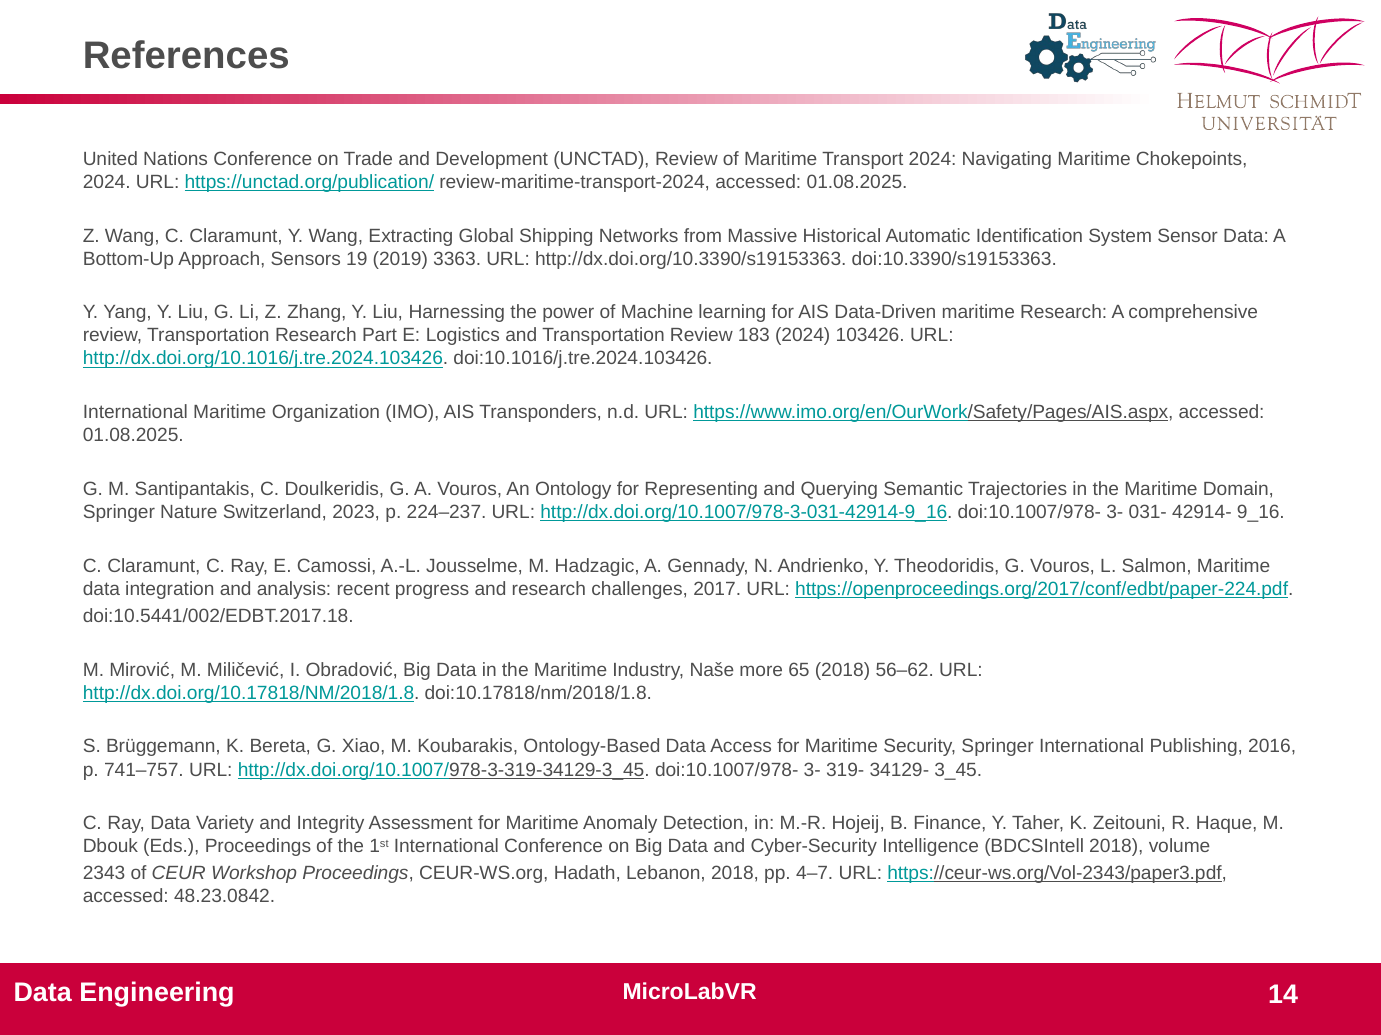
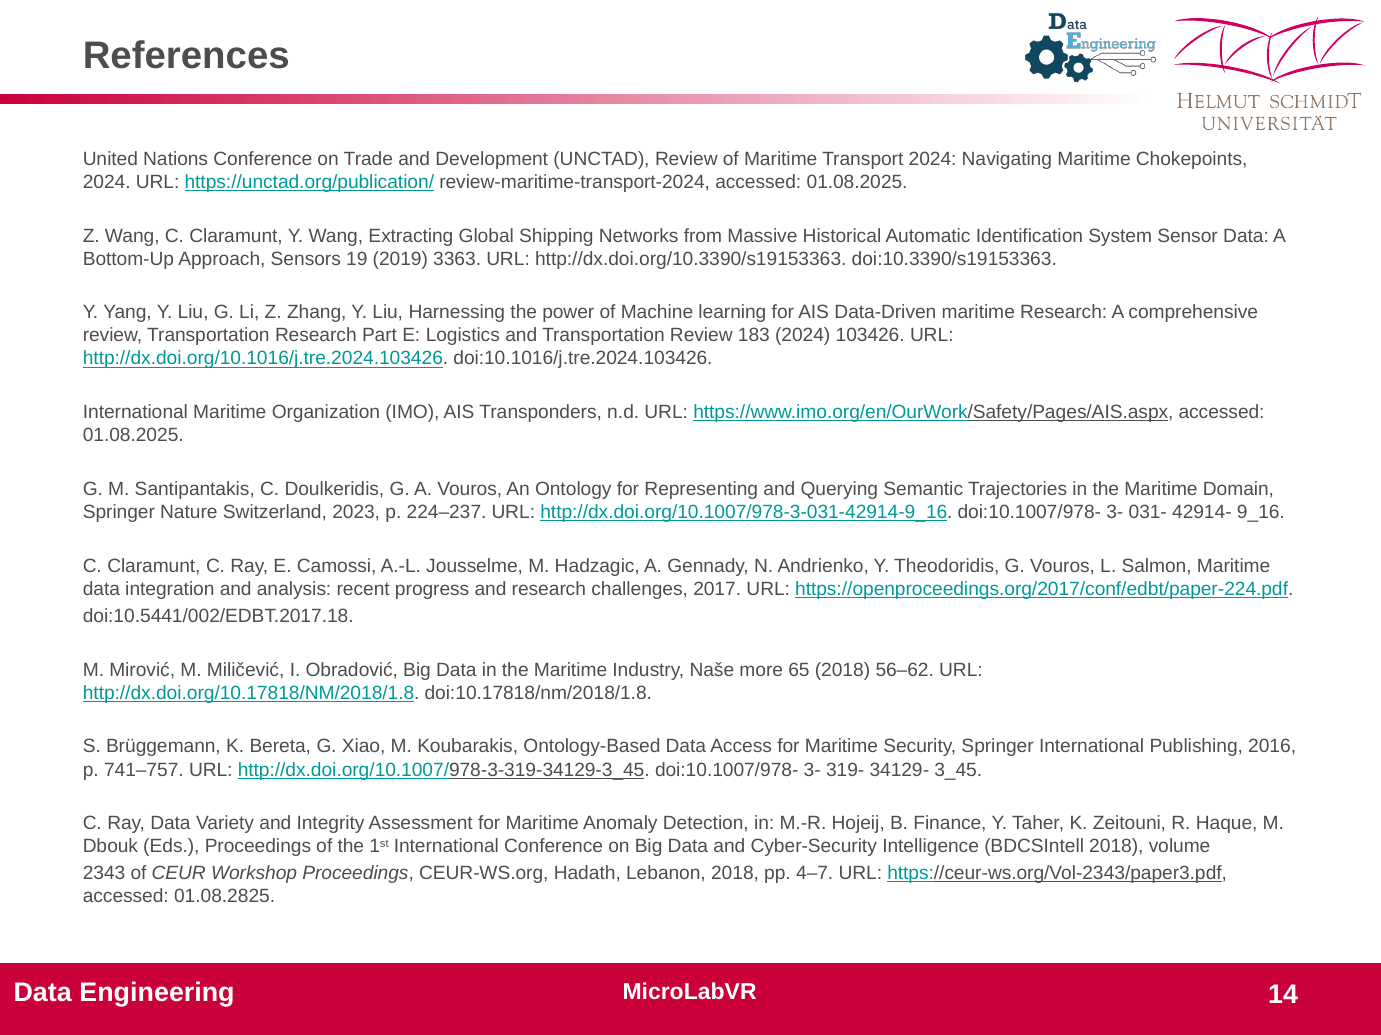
48.23.0842: 48.23.0842 -> 01.08.2825 (225, 897)
